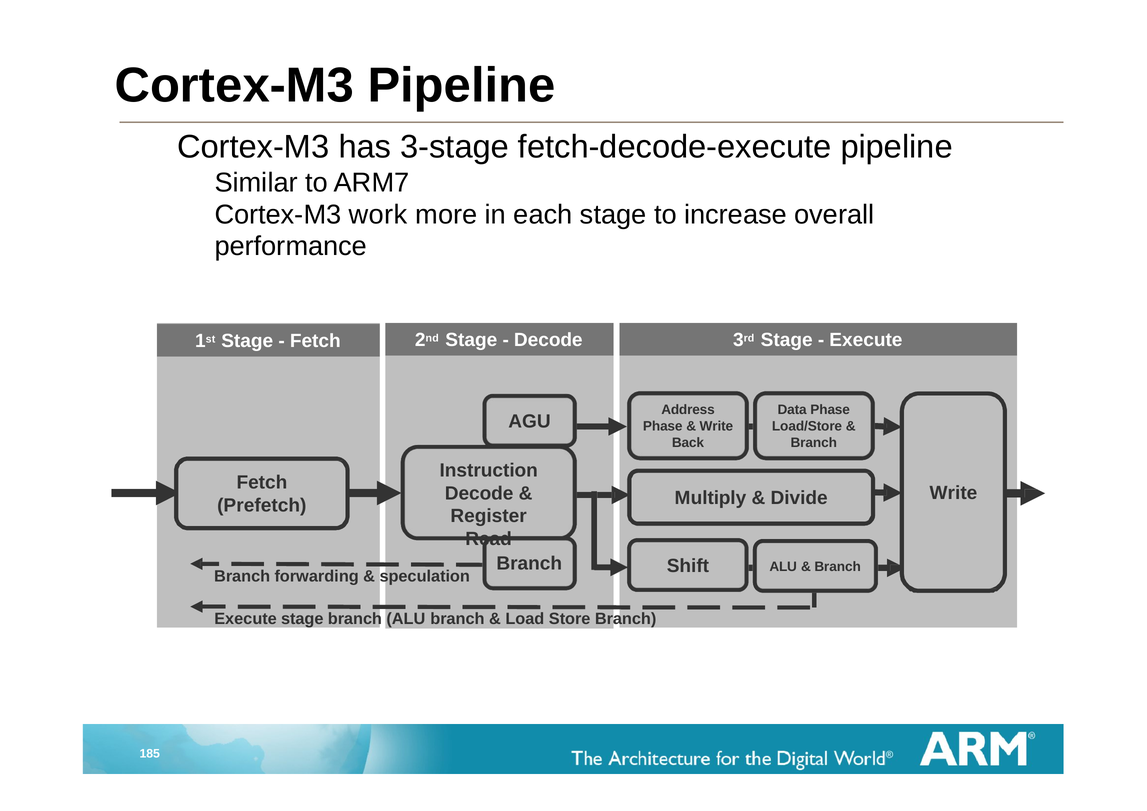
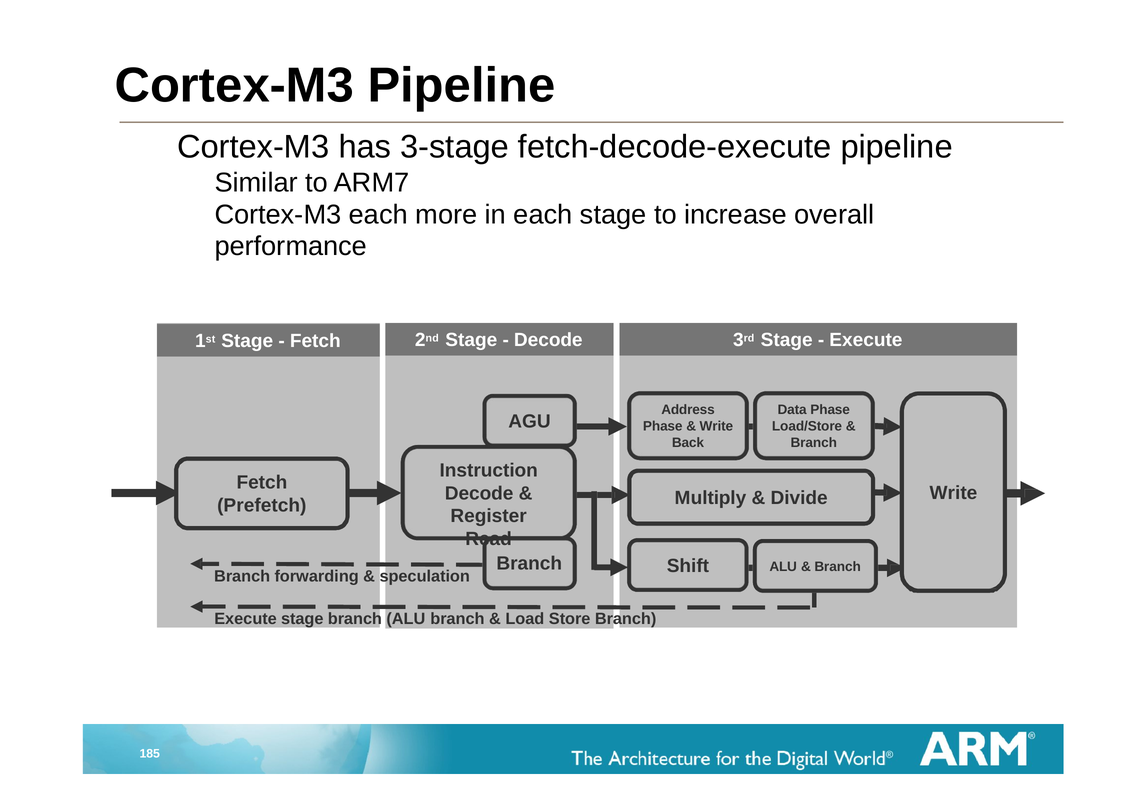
Cortex-M3 work: work -> each (378, 214)
